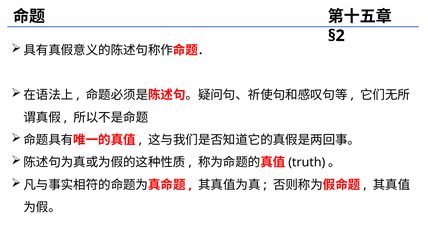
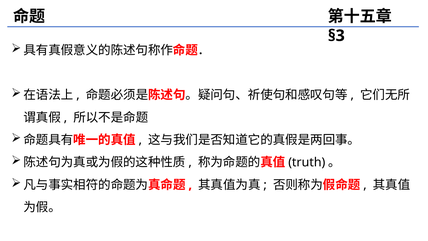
§2: §2 -> §3 (336, 36)
